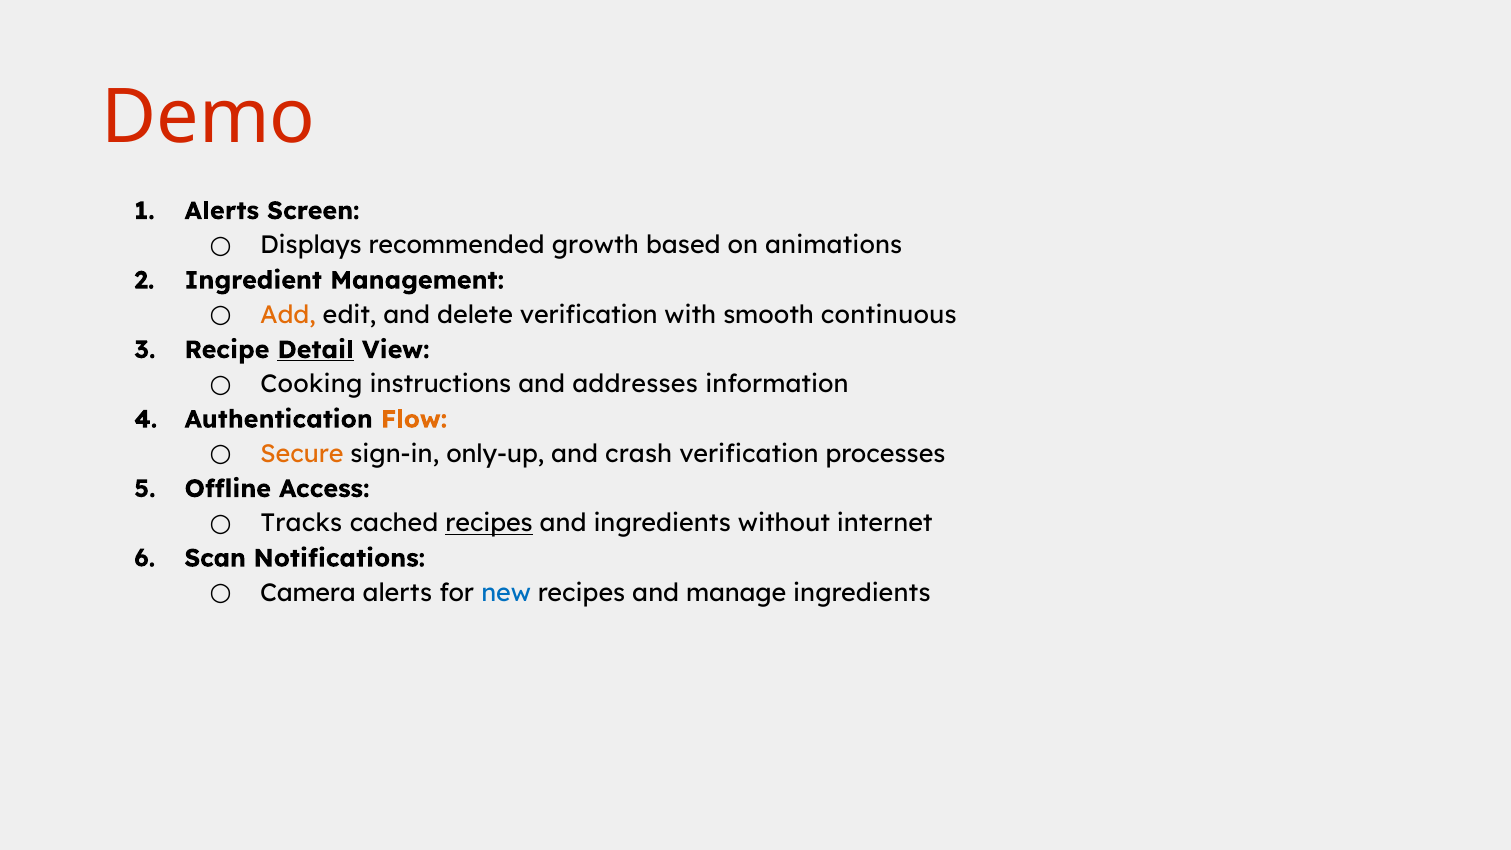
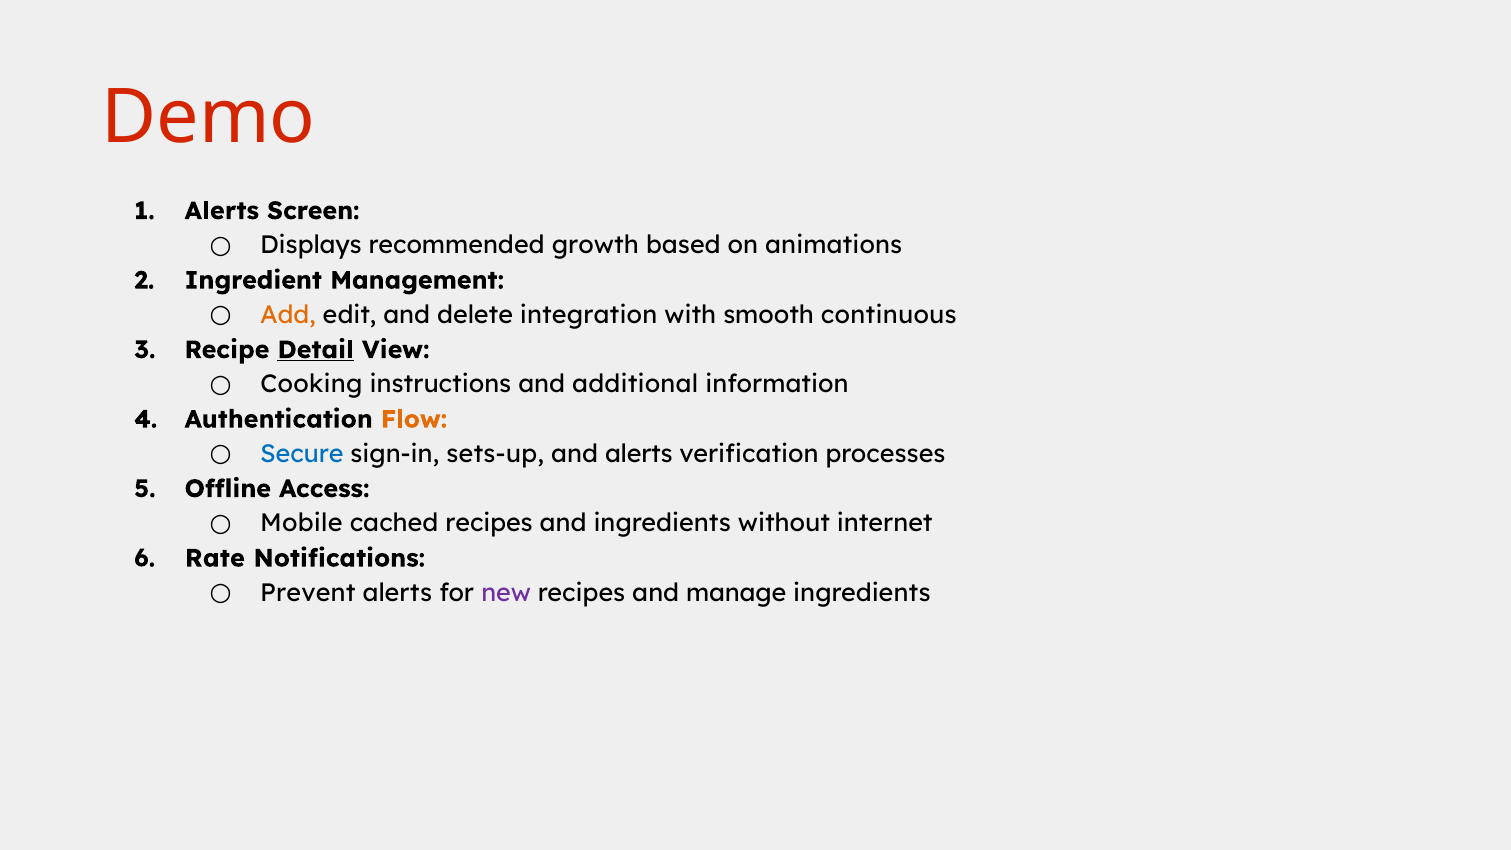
delete verification: verification -> integration (589, 315)
addresses: addresses -> additional (635, 385)
Secure colour: orange -> blue (302, 454)
only-up: only-up -> sets-up (495, 454)
and crash: crash -> alerts (639, 454)
Tracks: Tracks -> Mobile (301, 524)
recipes underline: present -> none (489, 524)
Scan: Scan -> Rate (215, 558)
Camera: Camera -> Prevent (308, 593)
new colour: blue -> purple (506, 593)
